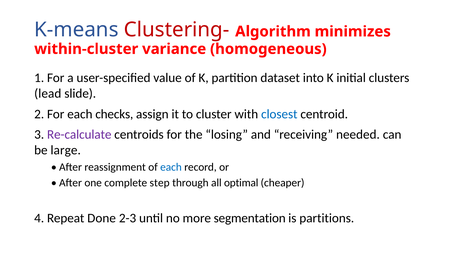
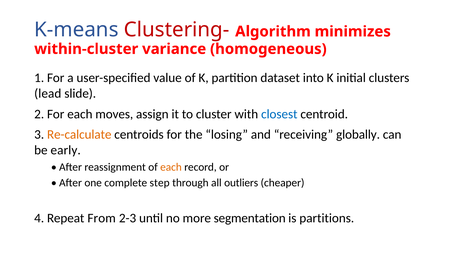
checks: checks -> moves (114, 114)
Re-calculate colour: purple -> orange (79, 134)
needed: needed -> globally (358, 134)
large: large -> early (66, 150)
each colour: blue -> orange (171, 167)
optimal: optimal -> outliers (241, 183)
Done: Done -> From (102, 218)
